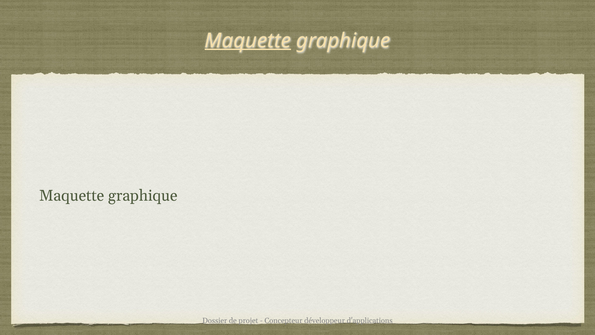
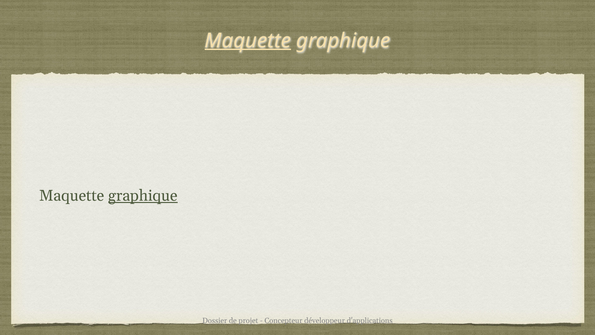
graphique underline: none -> present (143, 196)
